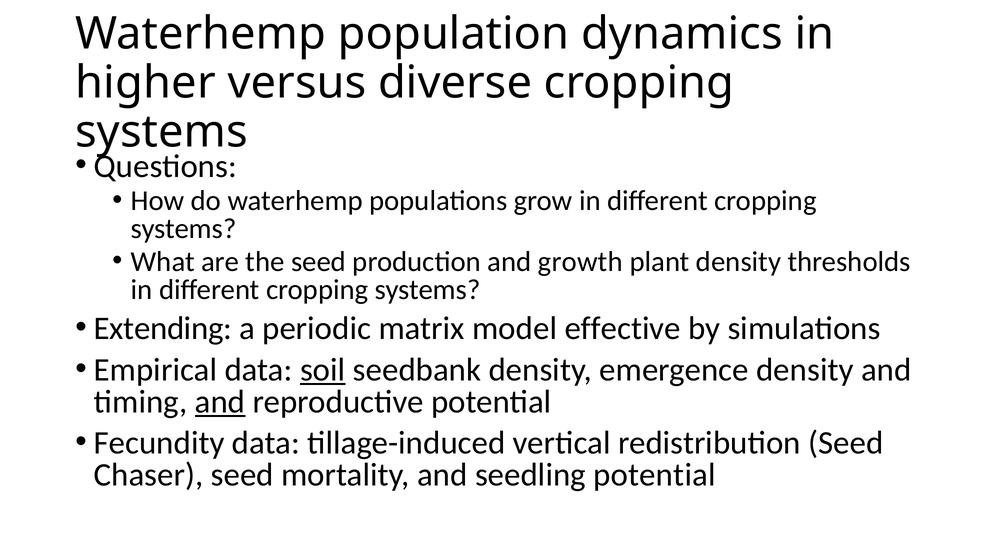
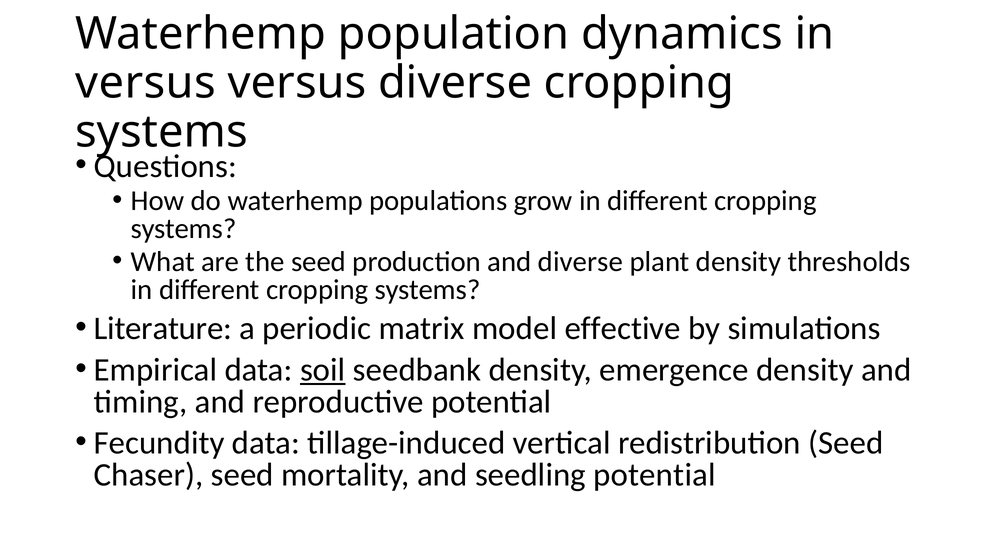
higher: higher -> versus (146, 83)
and growth: growth -> diverse (580, 262)
Extending: Extending -> Literature (163, 329)
and underline: present -> none (220, 402)
